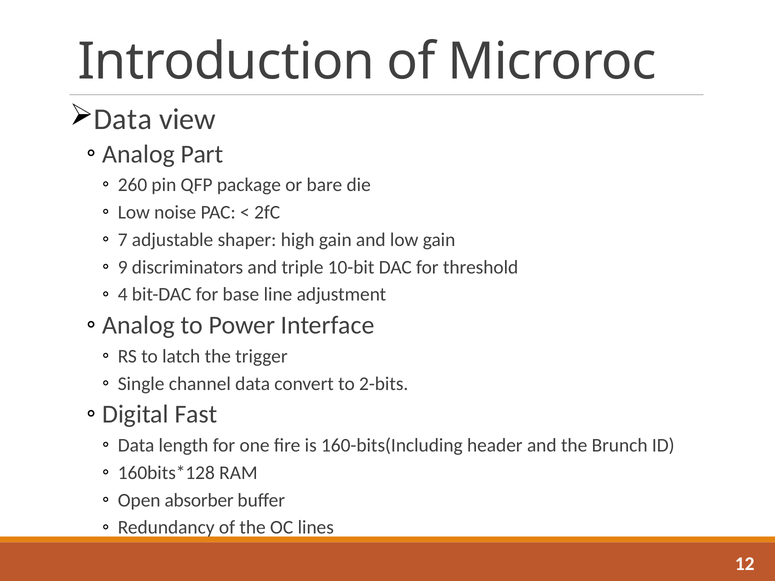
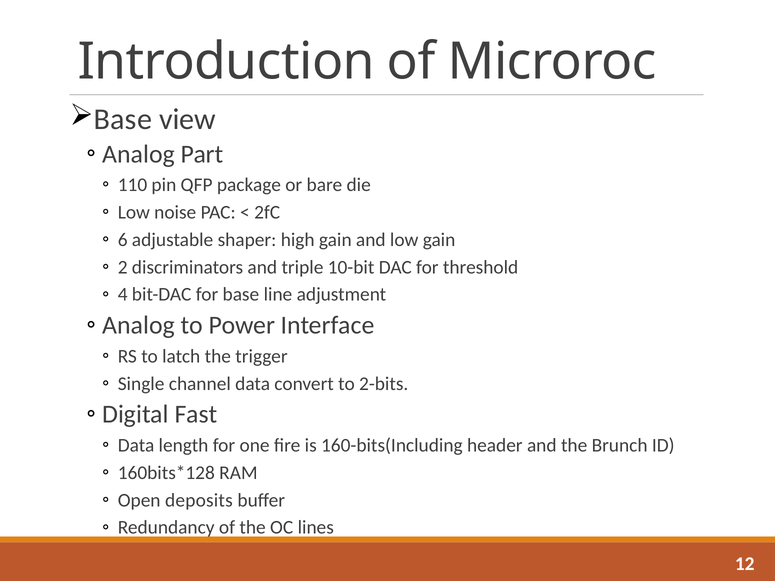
Data: Data -> Base (123, 120)
260: 260 -> 110 (133, 185)
7: 7 -> 6 (123, 240)
9: 9 -> 2 (123, 267)
absorber: absorber -> deposits (199, 500)
